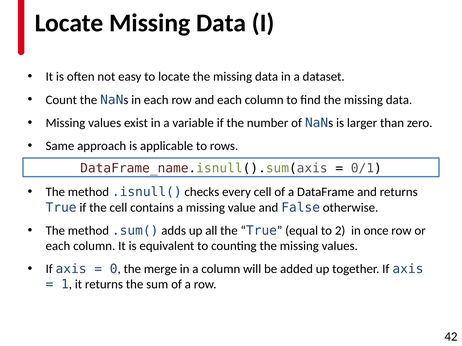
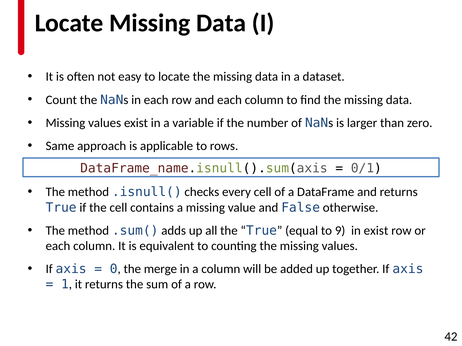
2: 2 -> 9 (340, 231)
in once: once -> exist (376, 231)
